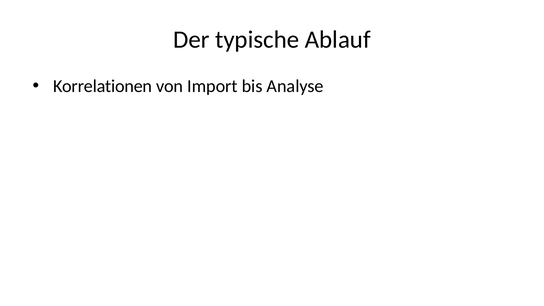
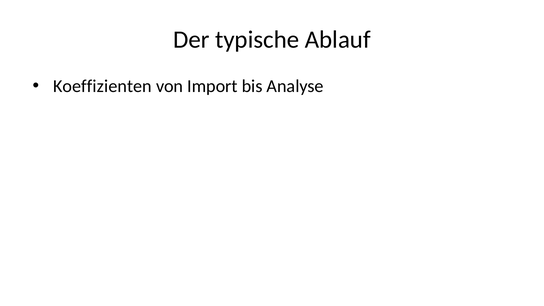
Korrelationen: Korrelationen -> Koeffizienten (102, 86)
